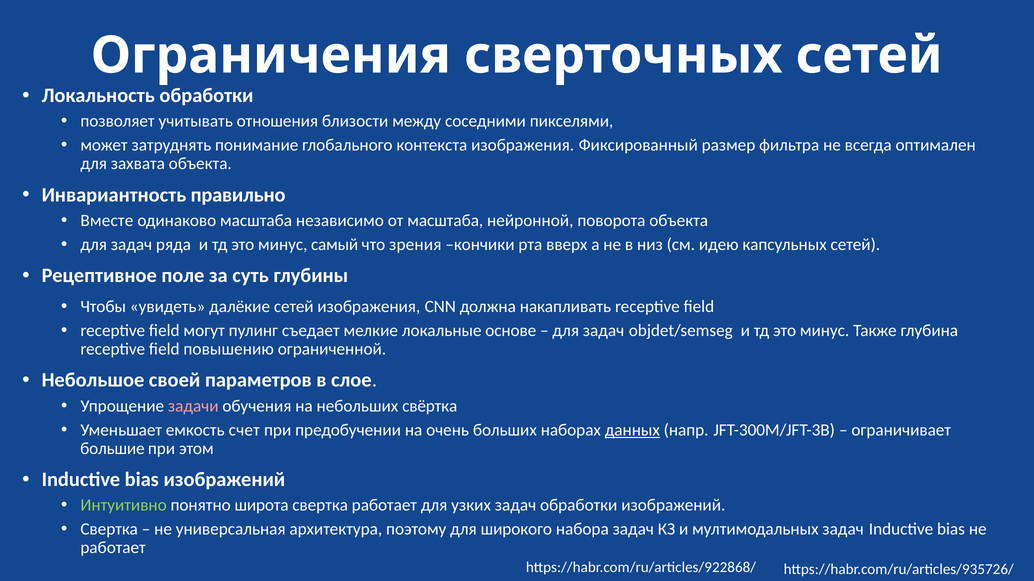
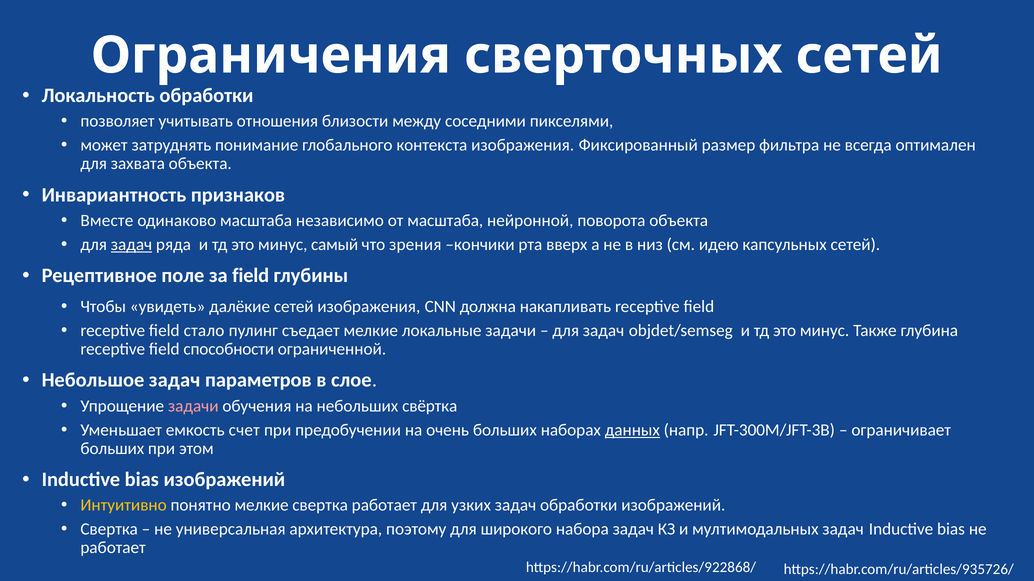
правильно: правильно -> признаков (238, 195)
задач underline: none -> present (131, 245)
за суть: суть -> field (251, 276)
могут: могут -> стало (204, 331)
локальные основе: основе -> задачи (511, 331)
повышению: повышению -> способности (229, 350)
Небольшое своей: своей -> задач (175, 381)
большие: большие -> больших (112, 449)
Интуитивно colour: light green -> yellow (124, 506)
понятно широта: широта -> мелкие (262, 506)
